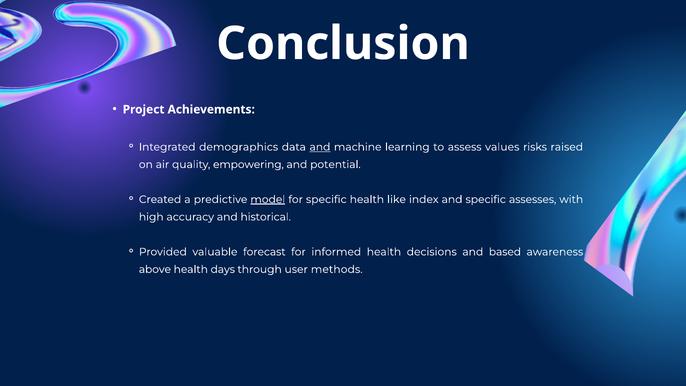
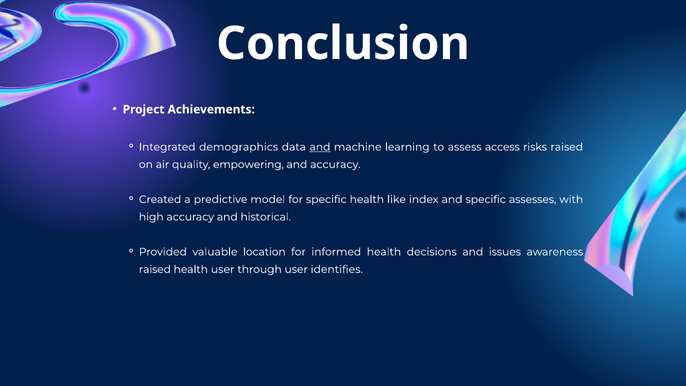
values: values -> access (502, 147)
and potential: potential -> accuracy (335, 164)
model underline: present -> none (268, 199)
forecast: forecast -> location (264, 252)
based: based -> issues (505, 252)
above: above -> raised (155, 269)
health days: days -> user (223, 269)
methods: methods -> identifies (337, 269)
